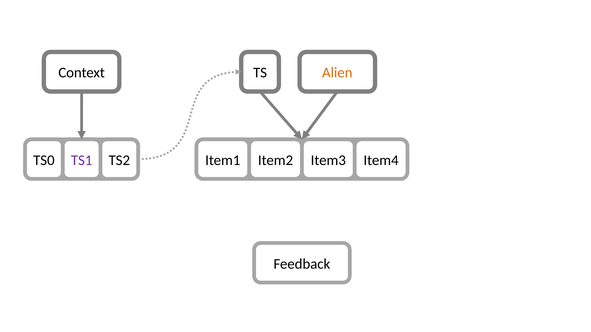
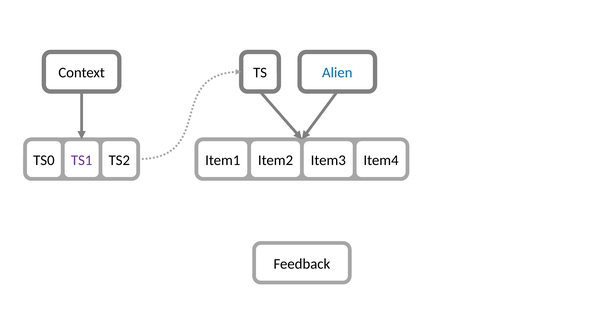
Alien colour: orange -> blue (337, 73)
